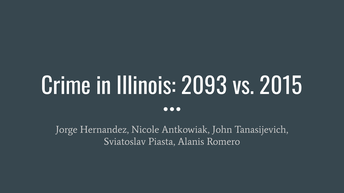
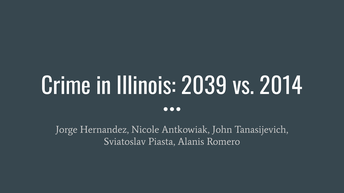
2093: 2093 -> 2039 (204, 87)
2015: 2015 -> 2014 (281, 87)
